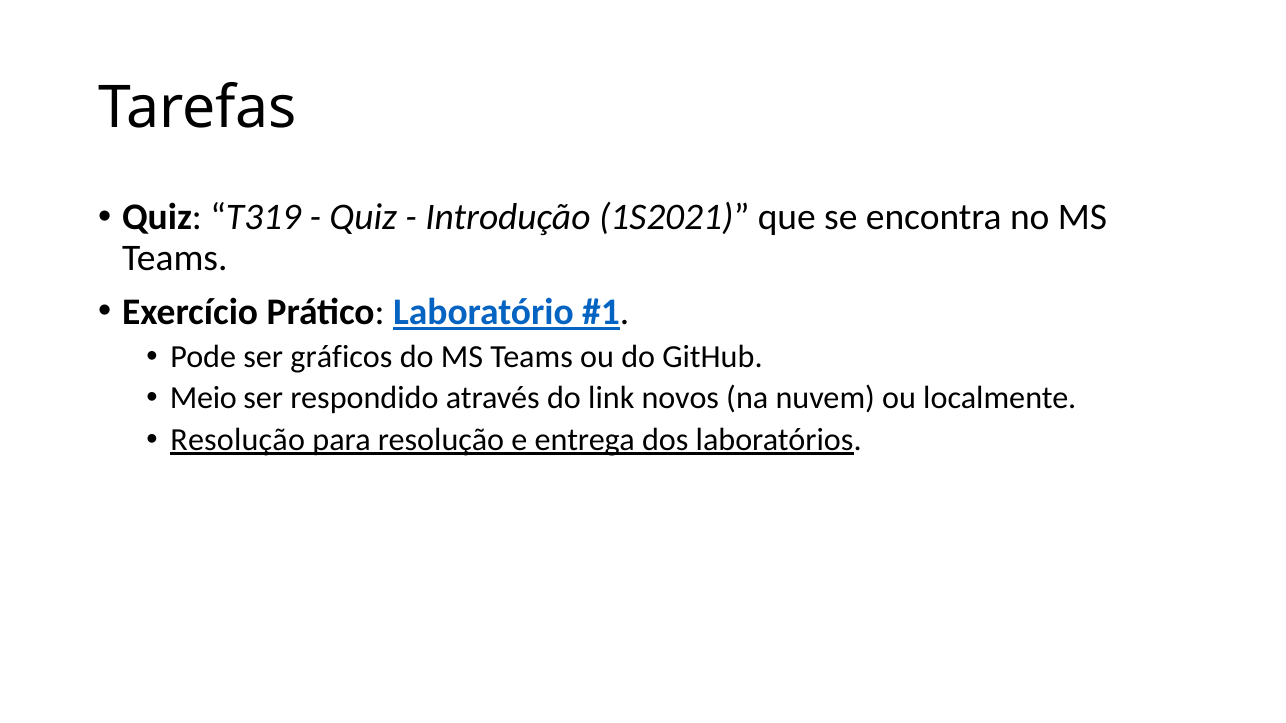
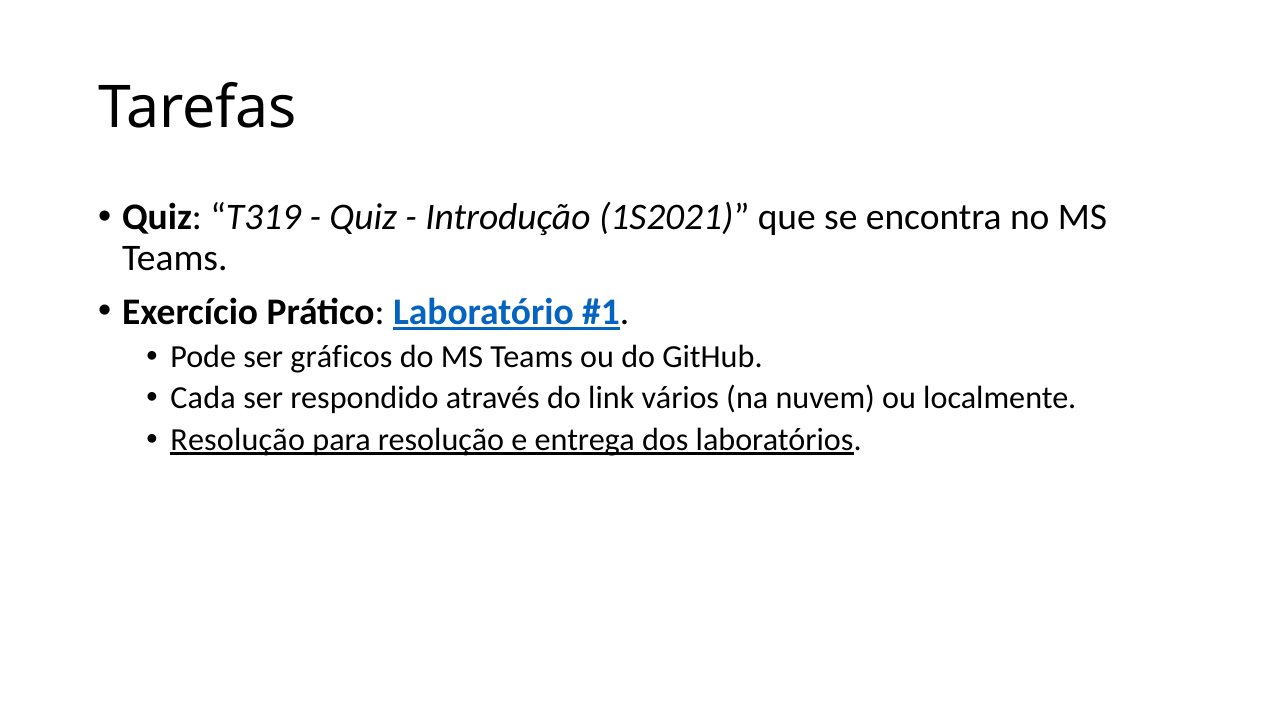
Meio: Meio -> Cada (203, 398)
novos: novos -> vários (680, 398)
